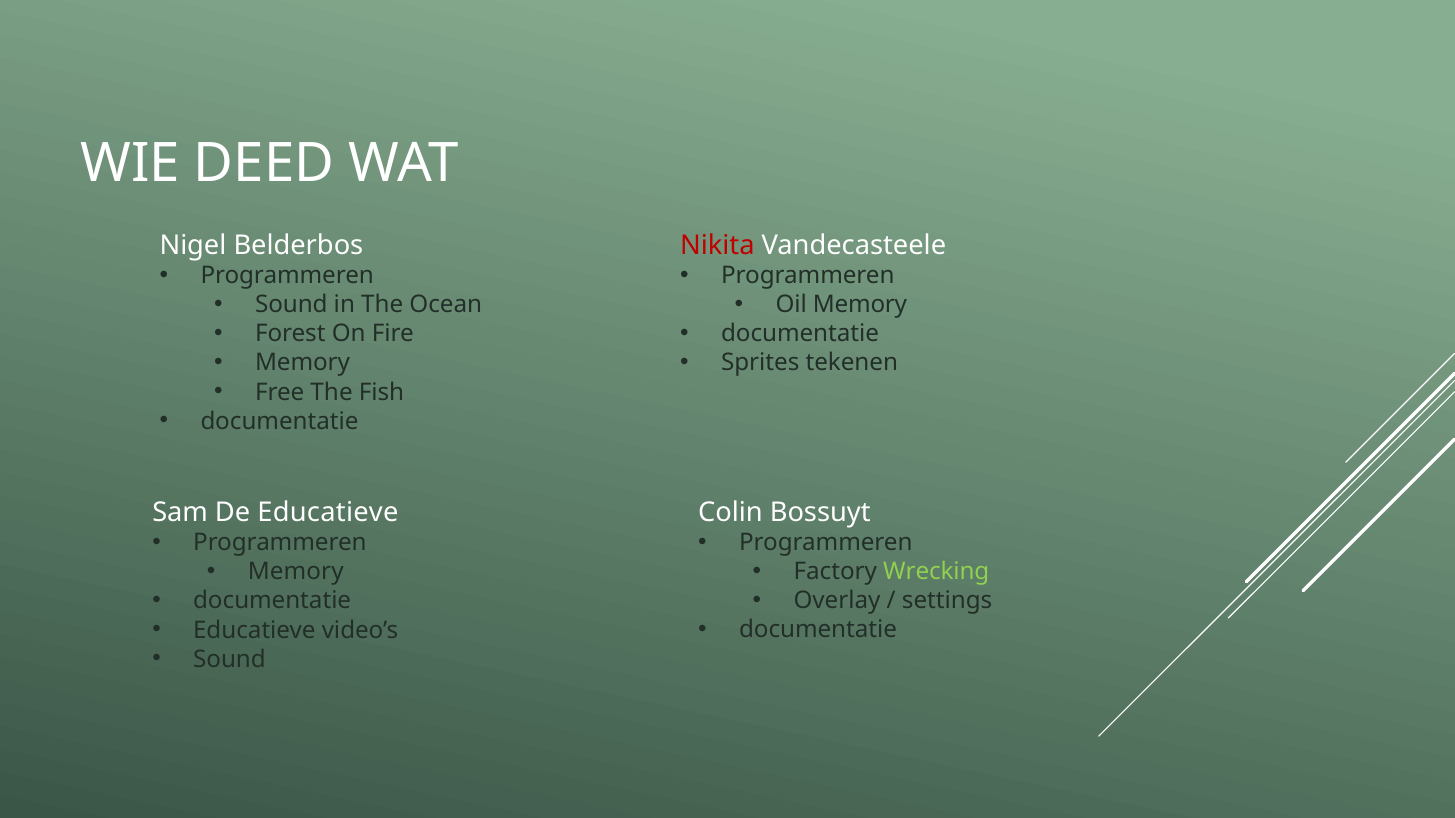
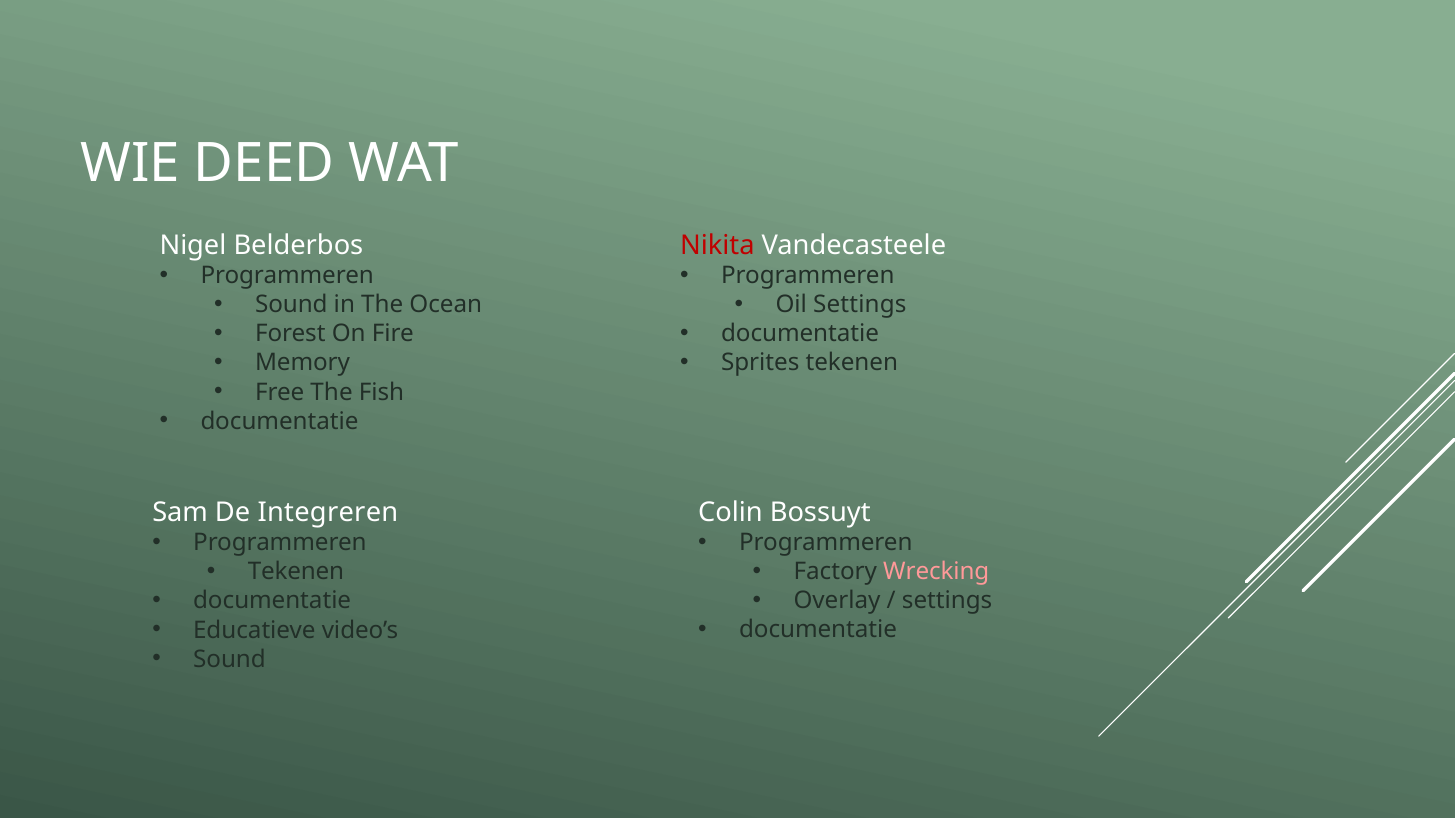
Oil Memory: Memory -> Settings (860, 305)
De Educatieve: Educatieve -> Integreren (328, 512)
Wrecking colour: light green -> pink (936, 572)
Memory: Memory -> Tekenen (296, 572)
